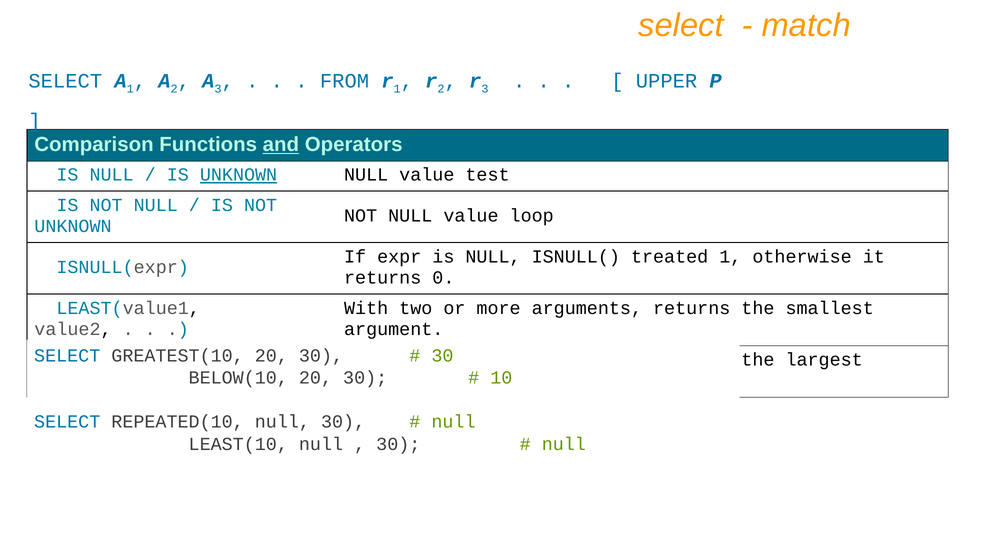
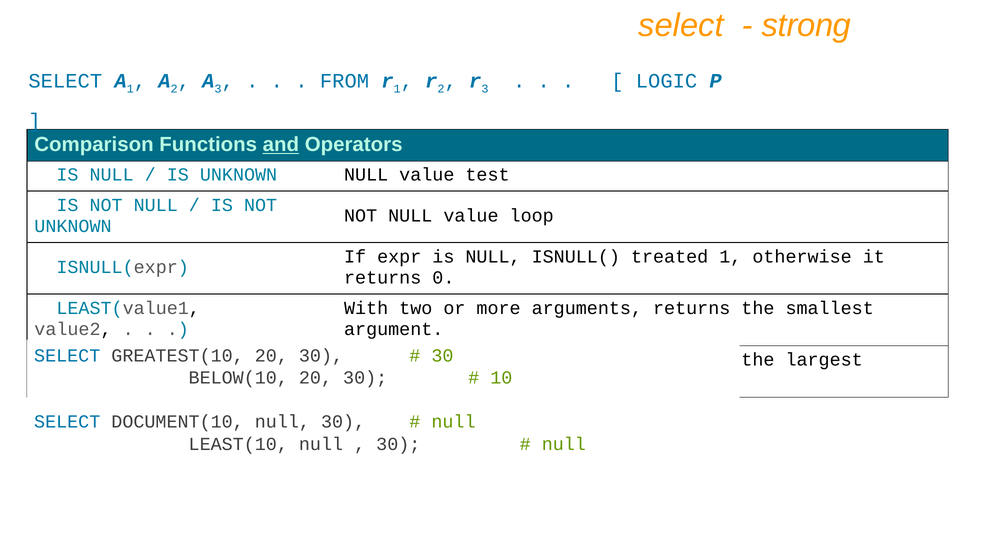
match: match -> strong (806, 26)
UPPER: UPPER -> LOGIC (667, 81)
UNKNOWN underline: present -> none (239, 175)
REPEATED(10: REPEATED(10 -> DOCUMENT(10 (178, 422)
